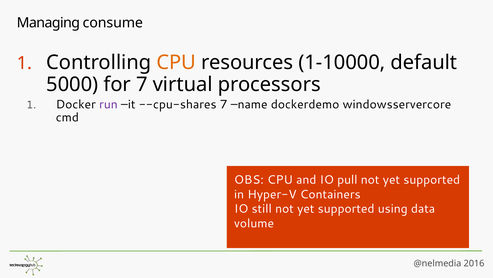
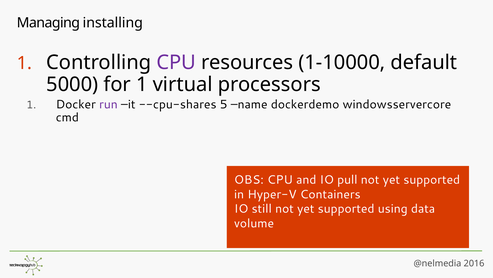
consume: consume -> installing (113, 23)
CPU colour: orange -> purple (176, 62)
for 7: 7 -> 1 (142, 84)
--cpu-shares 7: 7 -> 5 (224, 104)
